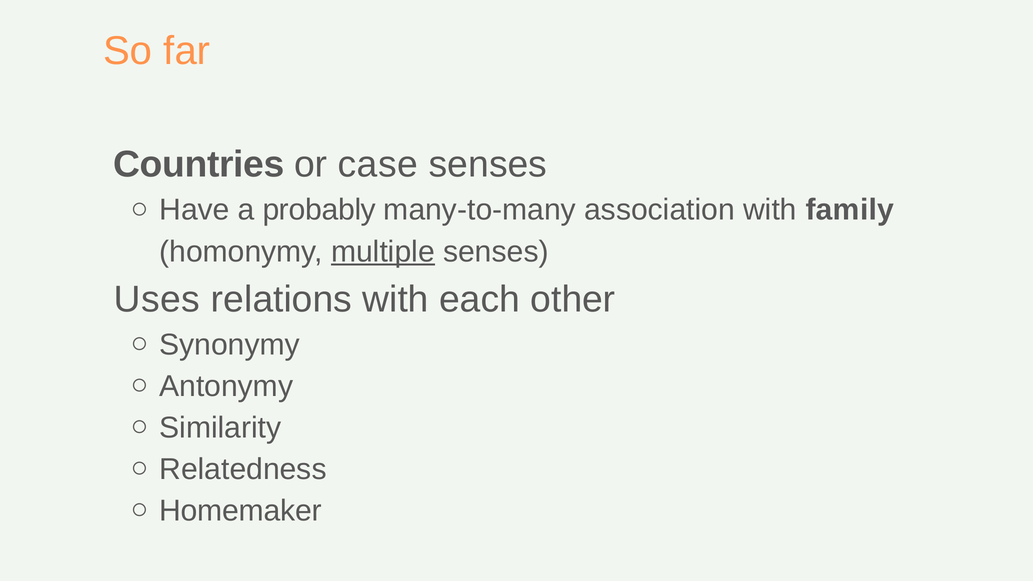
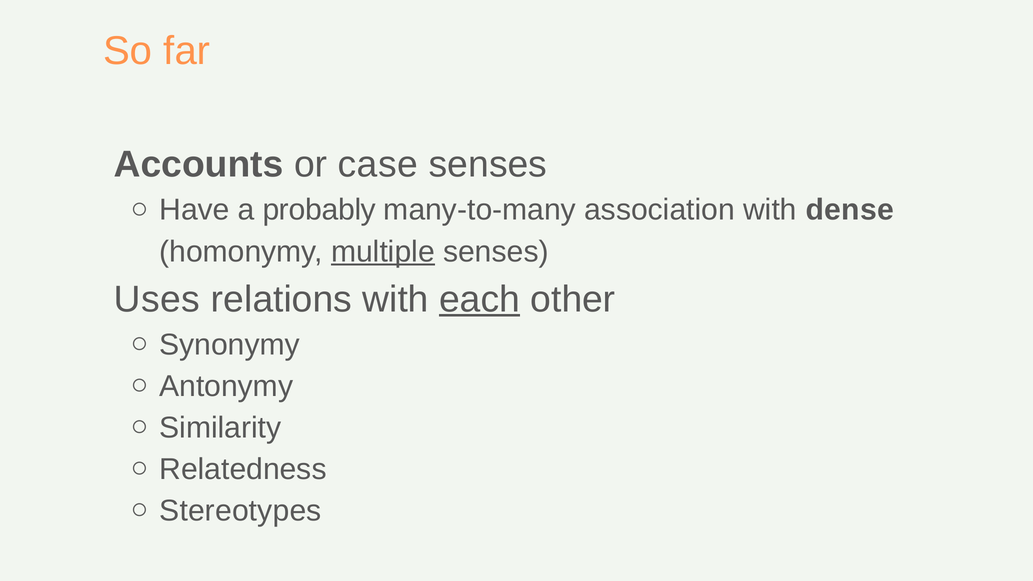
Countries: Countries -> Accounts (199, 165)
family: family -> dense (850, 210)
each underline: none -> present (480, 299)
Homemaker: Homemaker -> Stereotypes (240, 511)
